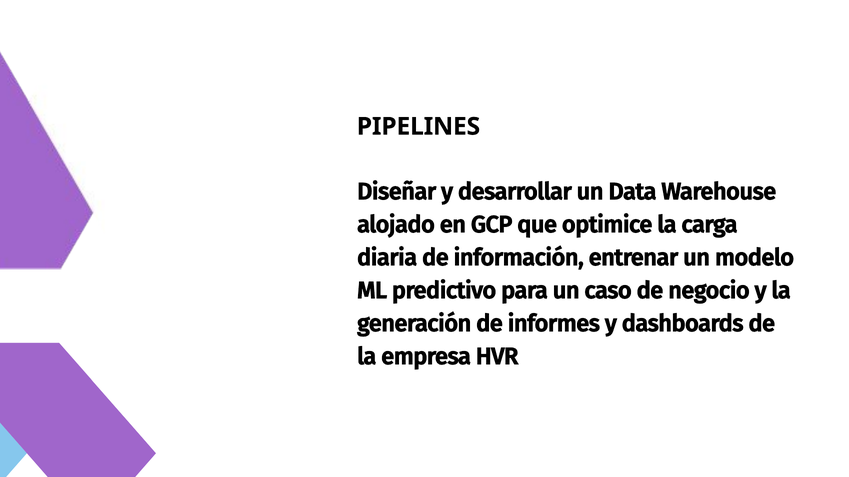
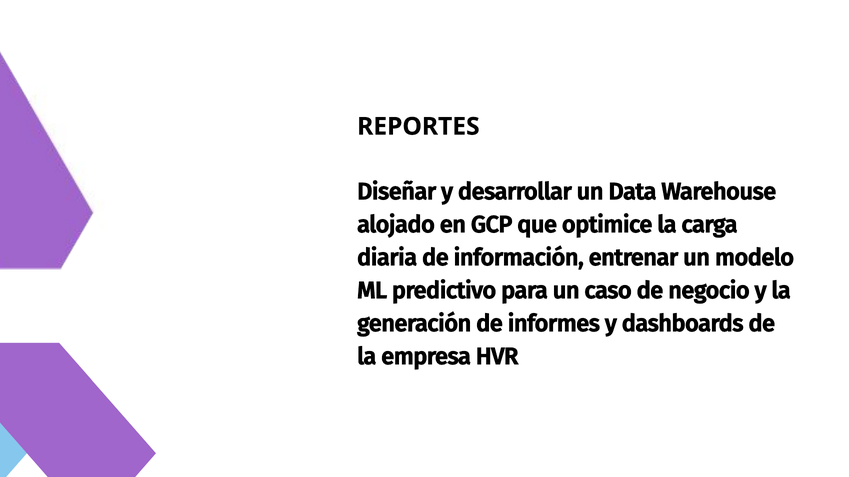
PIPELINES: PIPELINES -> REPORTES (418, 127)
